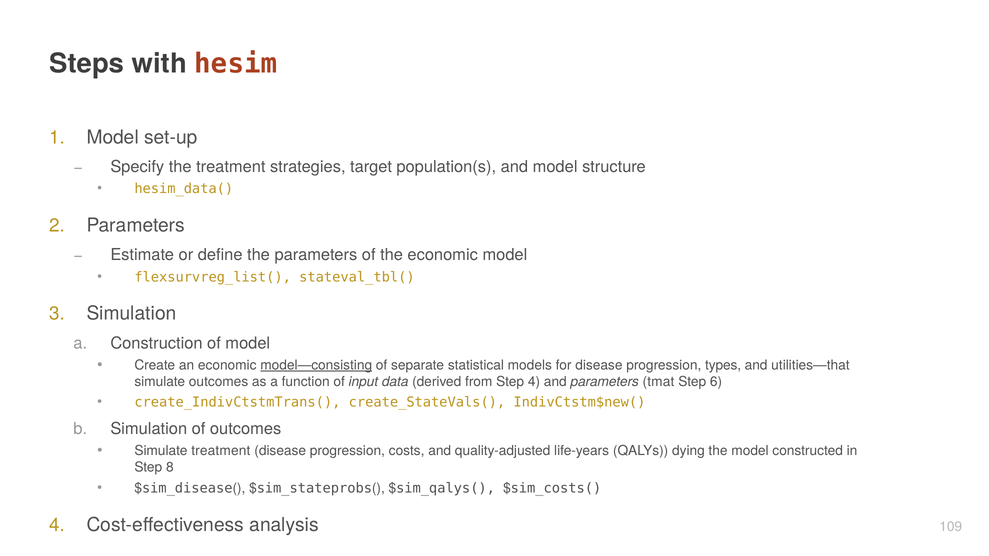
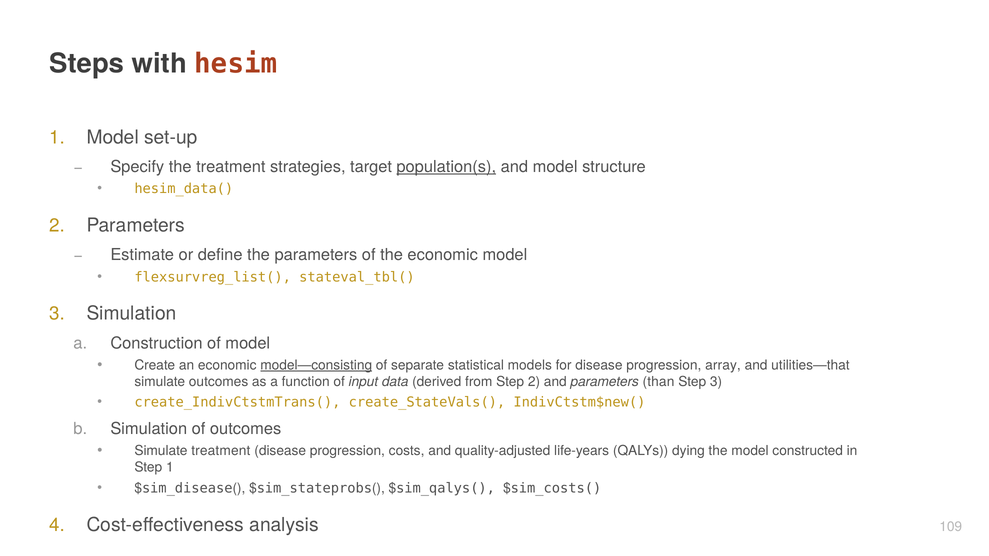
population(s underline: none -> present (446, 167)
types: types -> array (723, 365)
Step 4: 4 -> 2 (534, 382)
tmat: tmat -> than (659, 382)
Step 6: 6 -> 3 (716, 382)
Step 8: 8 -> 1 (170, 468)
